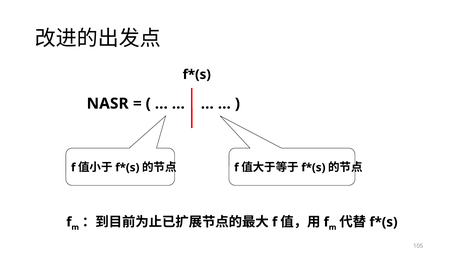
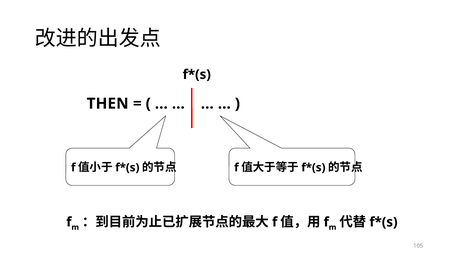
NASR: NASR -> THEN (108, 103)
